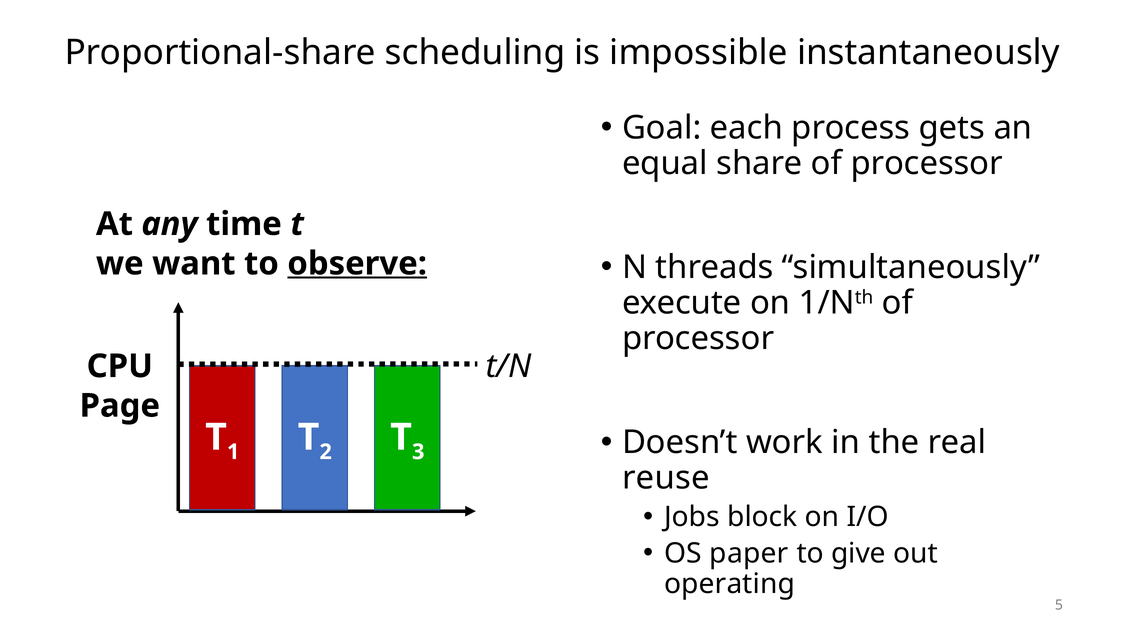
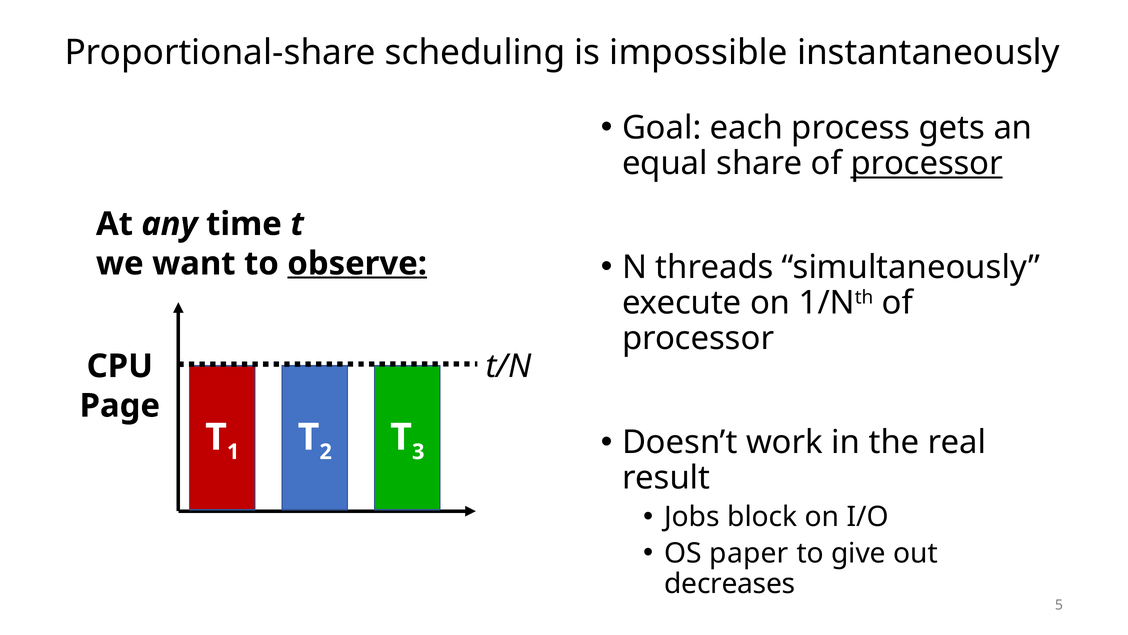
processor underline: none -> present (927, 163)
reuse: reuse -> result (666, 478)
operating: operating -> decreases (730, 583)
